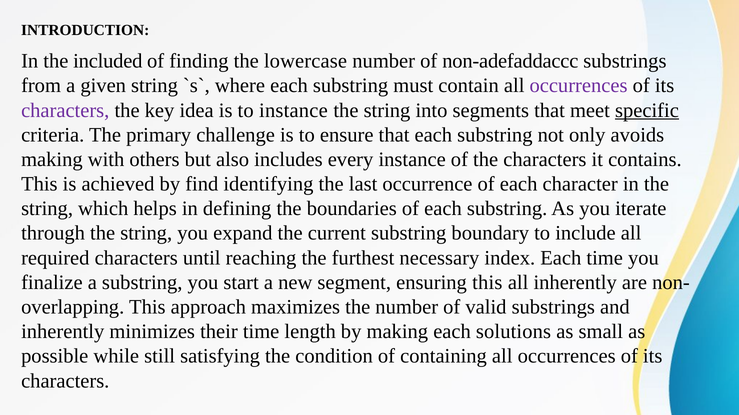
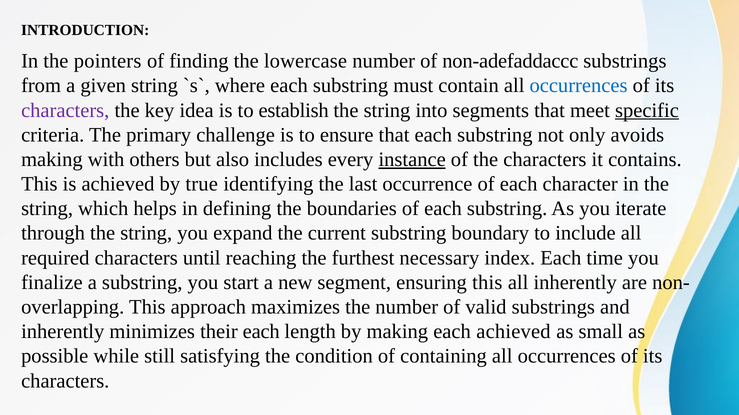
included: included -> pointers (108, 61)
occurrences colour: purple -> blue (579, 86)
to instance: instance -> establish (294, 110)
instance underline: none -> present (412, 160)
find: find -> true (202, 184)
their time: time -> each (261, 332)
each solutions: solutions -> achieved (513, 332)
